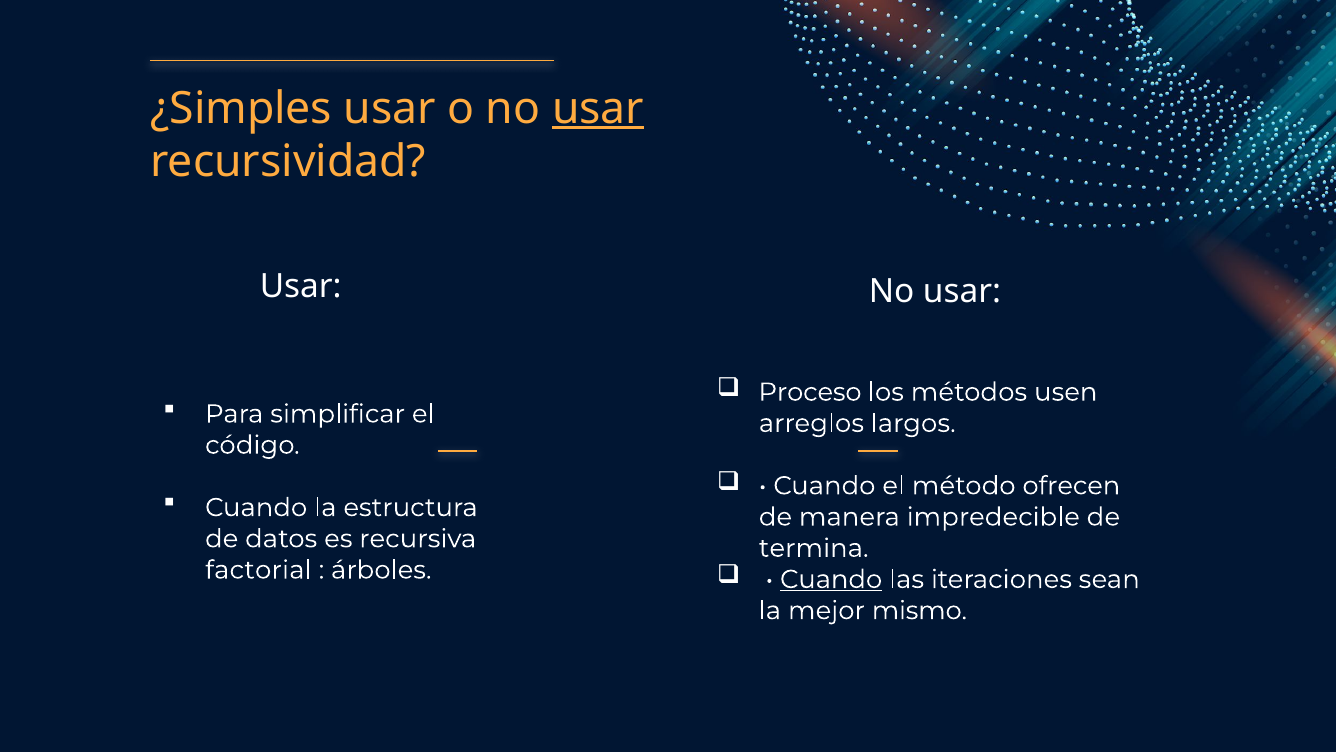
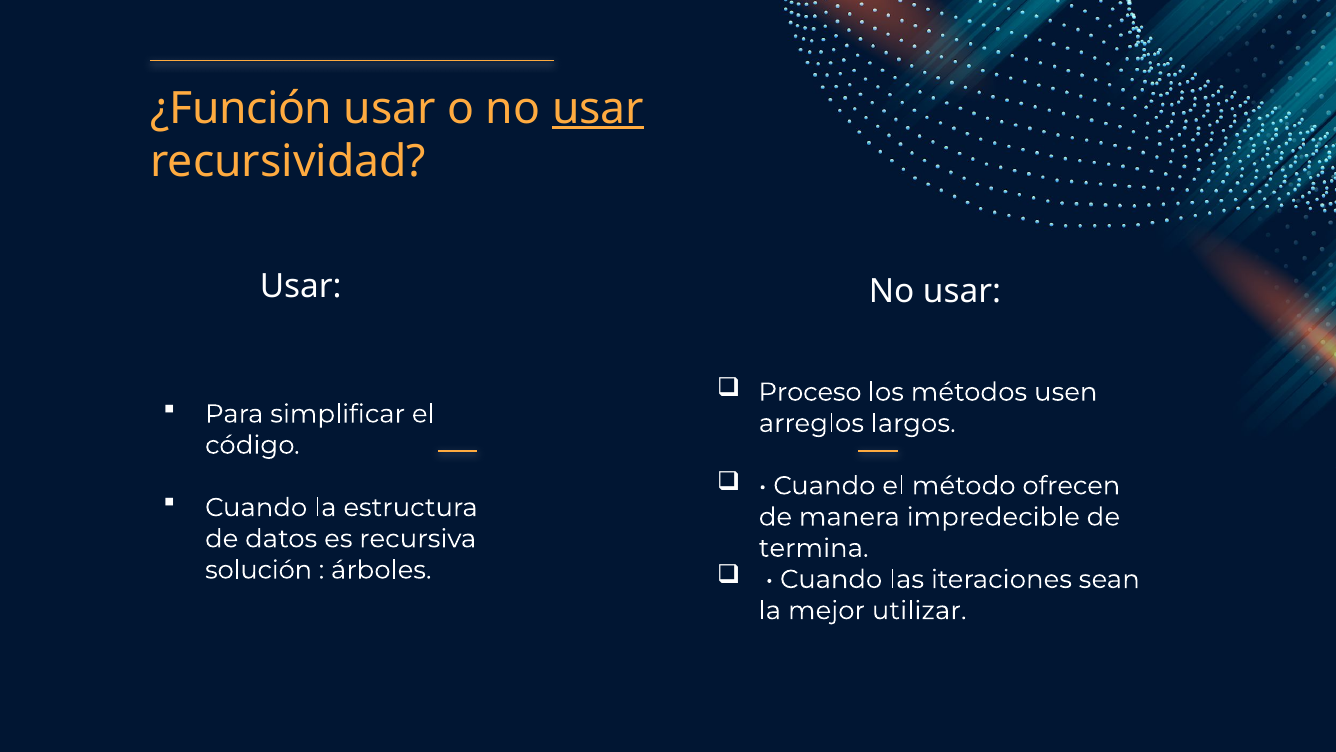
¿Simples: ¿Simples -> ¿Función (242, 108)
factorial: factorial -> solución (259, 570)
Cuando underline: present -> none (831, 579)
mismo: mismo -> utilizar (919, 610)
